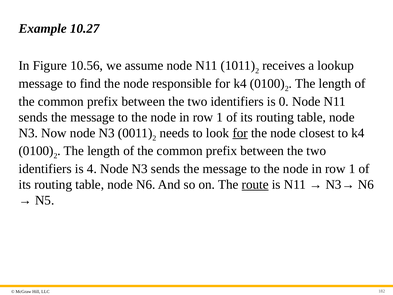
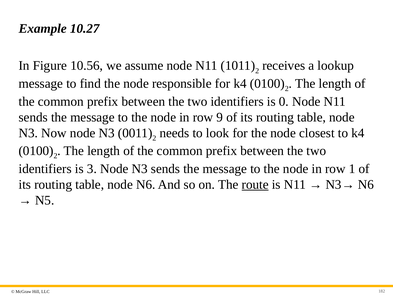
1: 1 -> 9 (220, 117)
for underline: present -> none (240, 133)
4: 4 -> 3 (92, 169)
